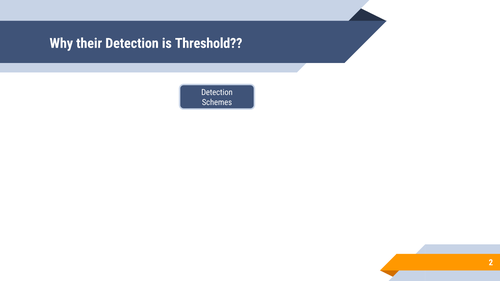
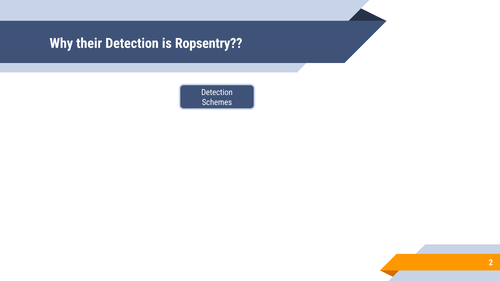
Threshold: Threshold -> Ropsentry (209, 43)
